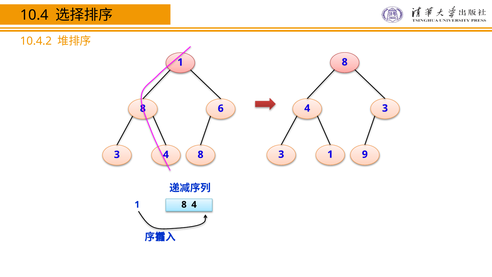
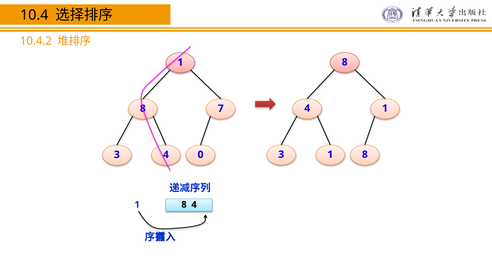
4 3: 3 -> 1 (385, 108)
6: 6 -> 7 (221, 108)
3 1 9: 9 -> 8 (365, 154)
8: 8 -> 0 (201, 154)
